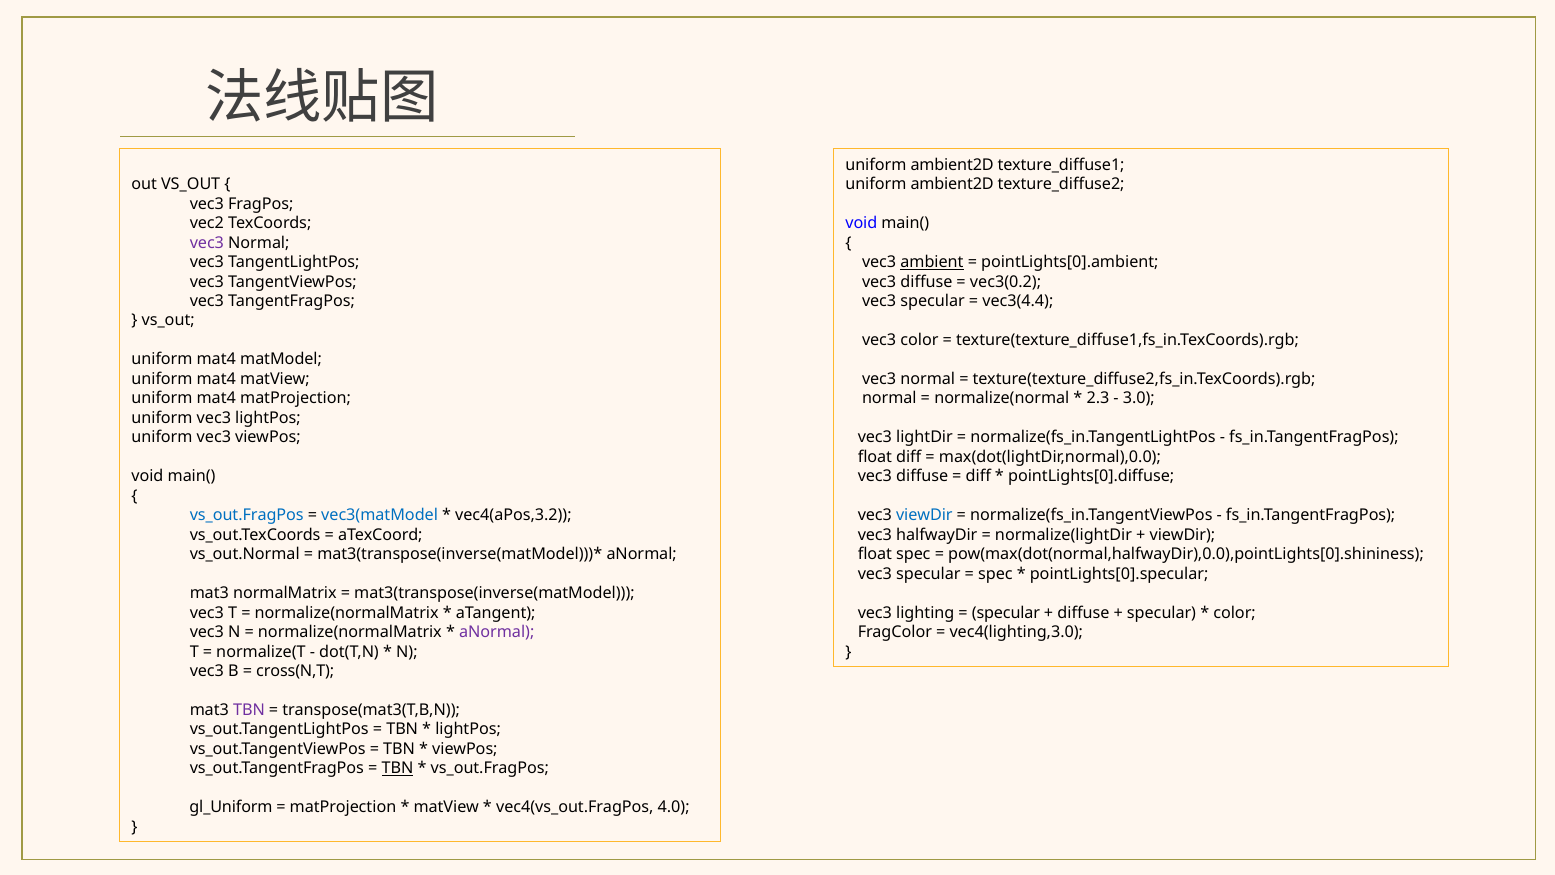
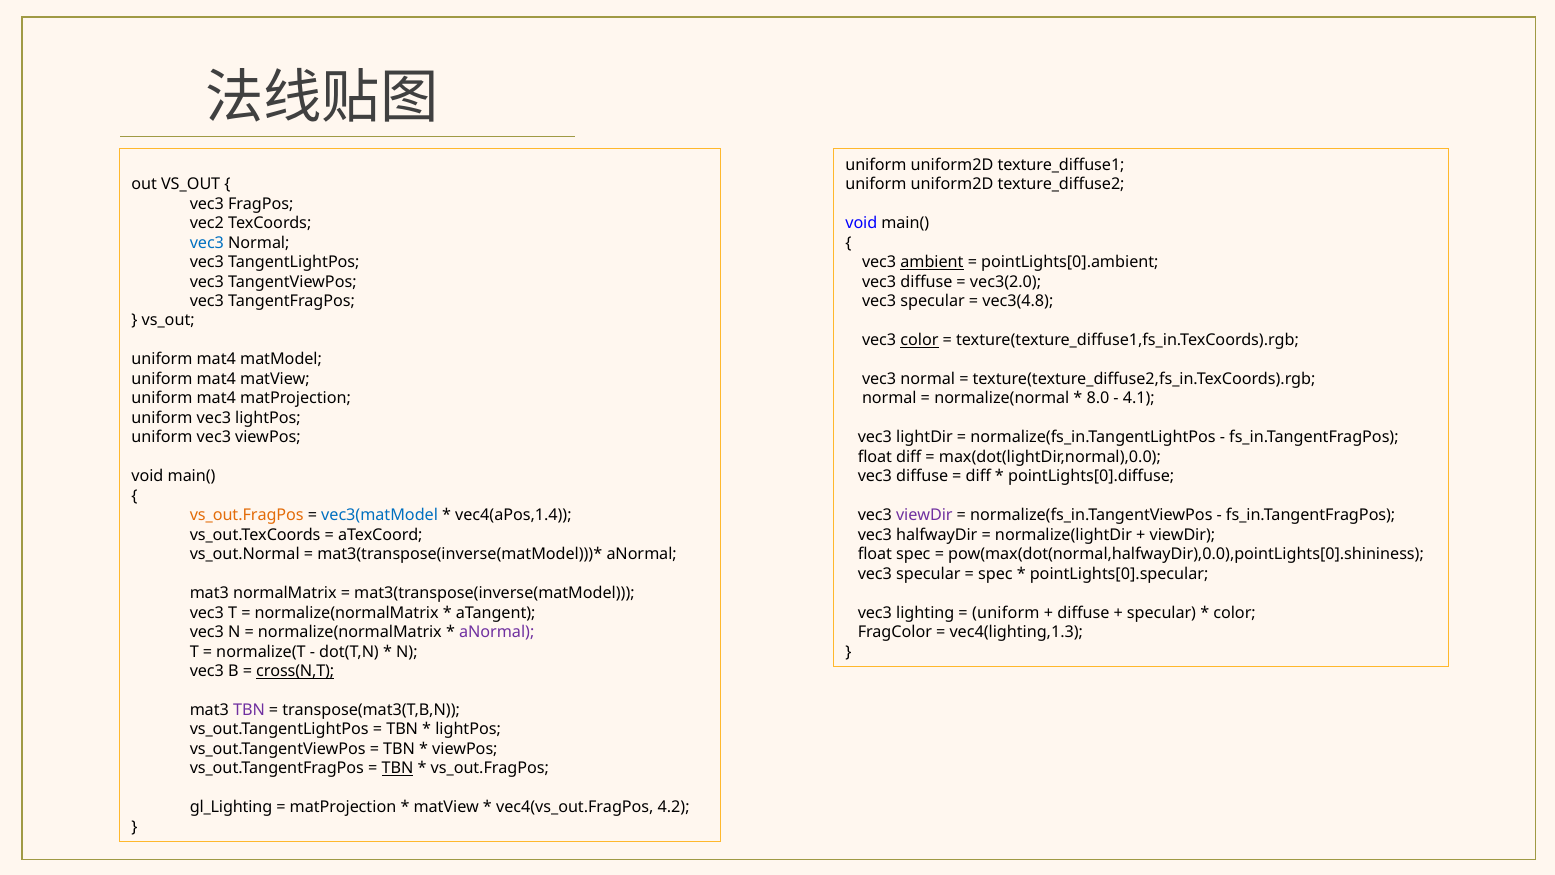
ambient2D: ambient2D -> uniform2D (952, 165)
ambient2D: ambient2D -> uniform2D (952, 184)
vec3 colour: purple -> blue (207, 243)
vec3(0.2: vec3(0.2 -> vec3(2.0 (1006, 282)
vec3(4.4: vec3(4.4 -> vec3(4.8 (1018, 301)
color underline: none -> present (919, 340)
2.3: 2.3 -> 8.0 (1098, 398)
3.0: 3.0 -> 4.1 (1139, 398)
vs_out.FragPos colour: blue -> orange (247, 515)
vec4(aPos,3.2: vec4(aPos,3.2 -> vec4(aPos,1.4 (513, 515)
viewDir colour: blue -> purple (924, 515)
specular: specular -> uniform (1006, 613)
vec4(lighting,3.0: vec4(lighting,3.0 -> vec4(lighting,1.3 (1016, 632)
cross(N,T underline: none -> present (295, 671)
gl_Uniform: gl_Uniform -> gl_Lighting (231, 807)
4.0: 4.0 -> 4.2 (674, 807)
